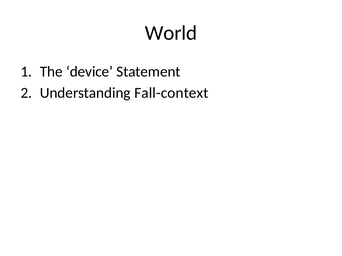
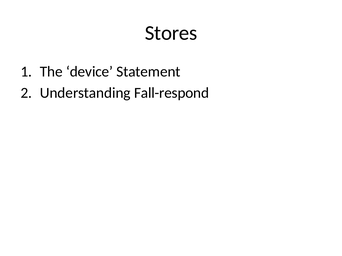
World: World -> Stores (171, 33)
Fall-context: Fall-context -> Fall-respond (172, 93)
